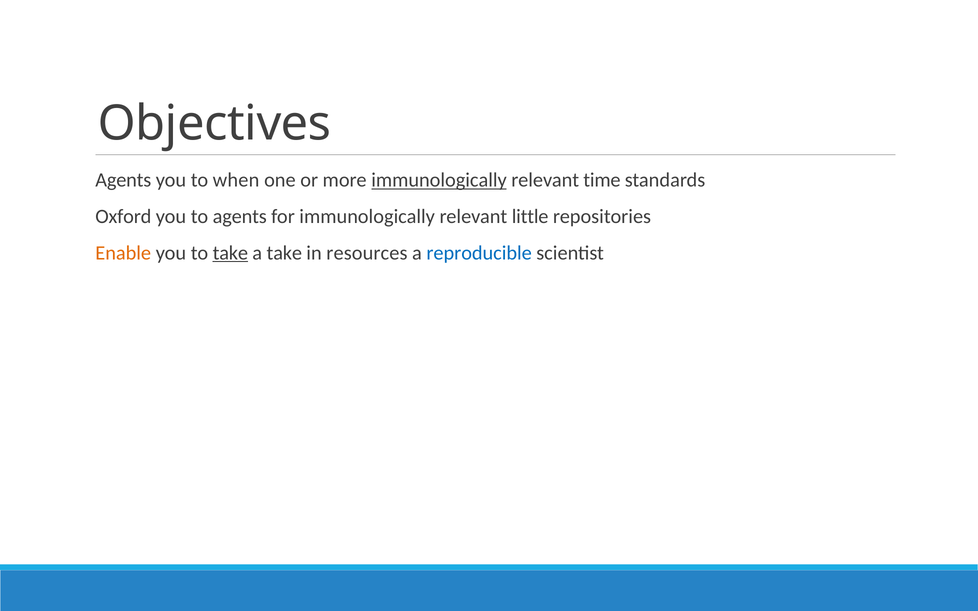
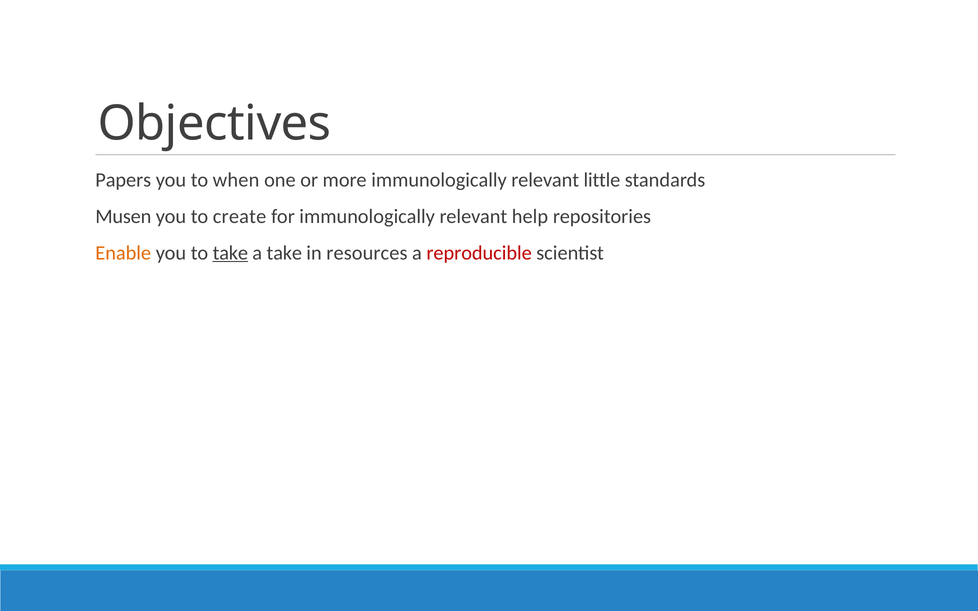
Agents: Agents -> Papers (123, 180)
immunologically underline: present -> none (439, 180)
time: time -> little (602, 180)
Oxford: Oxford -> Musen (123, 217)
to agents: agents -> create (240, 217)
little: little -> help (530, 217)
reproducible colour: blue -> red (479, 253)
